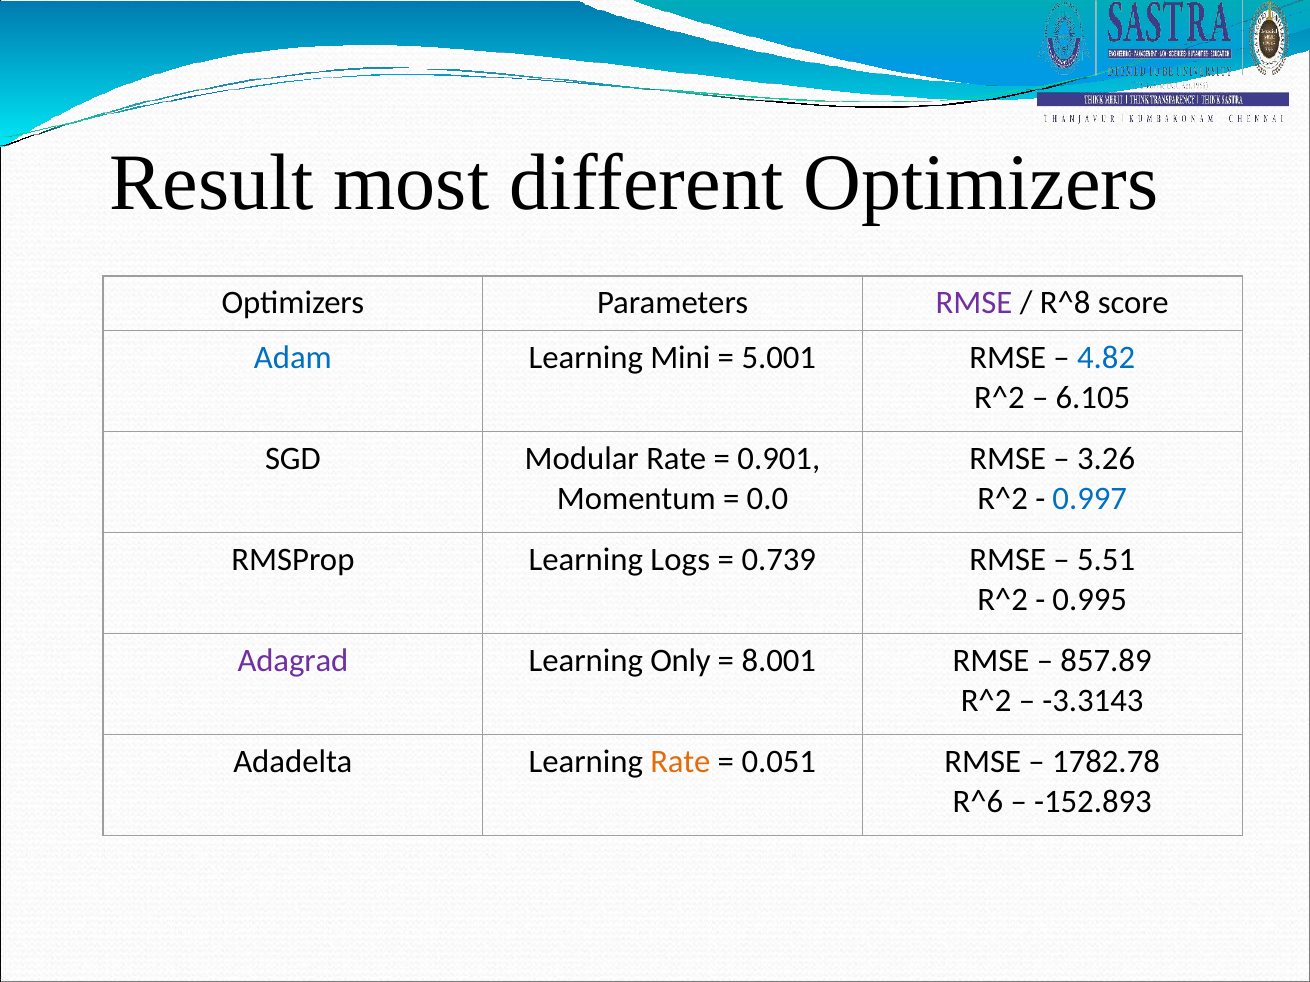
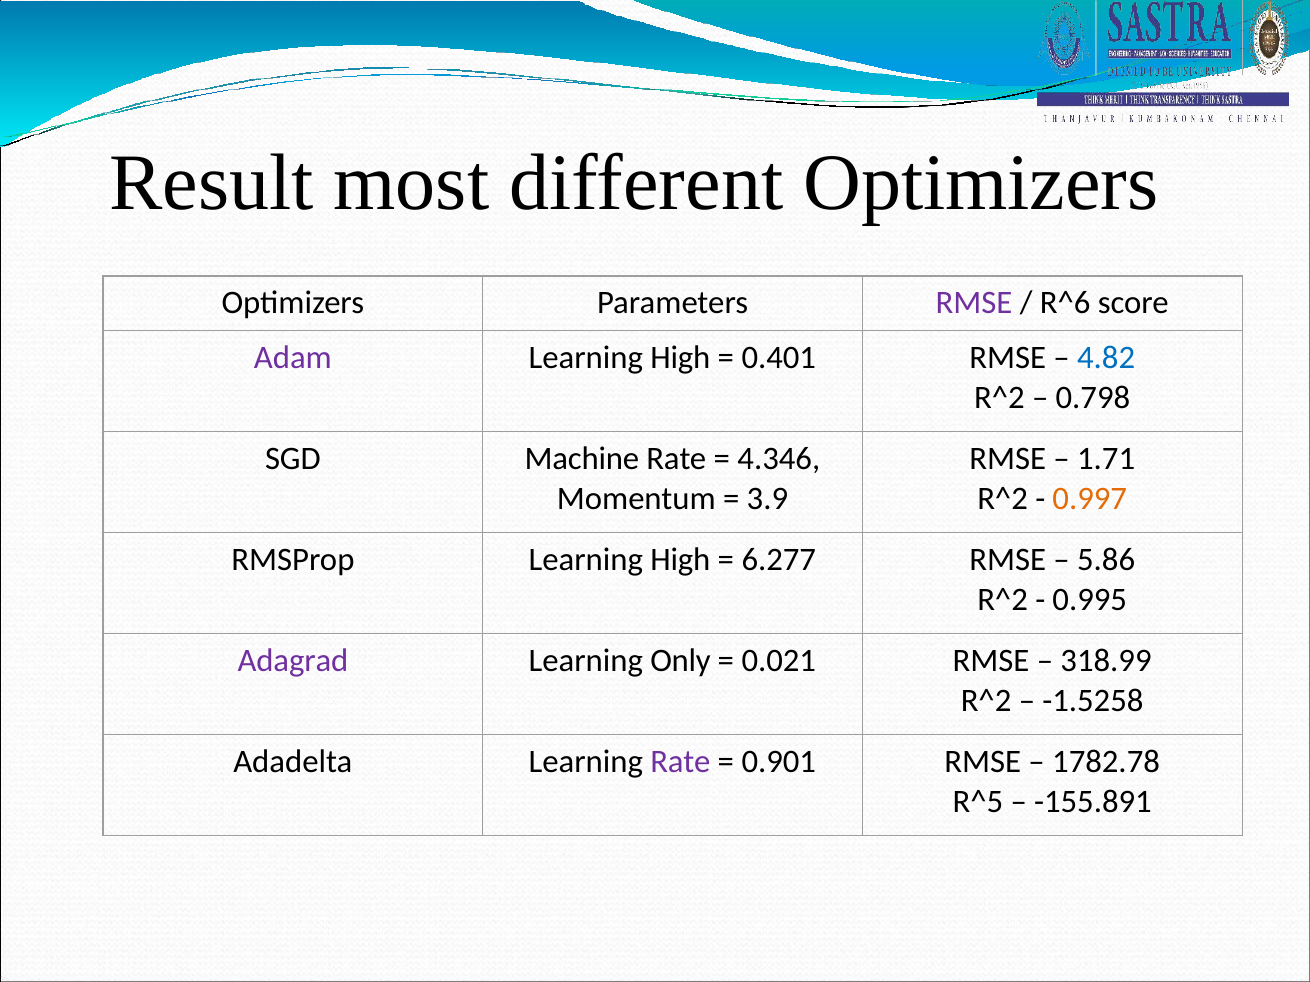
R^8: R^8 -> R^6 (1065, 303)
Adam colour: blue -> purple (293, 358)
Mini: Mini -> High (680, 358)
5.001: 5.001 -> 0.401 (779, 358)
6.105: 6.105 -> 0.798 (1093, 398)
Modular: Modular -> Machine (582, 459)
0.901: 0.901 -> 4.346 (779, 459)
3.26: 3.26 -> 1.71 (1106, 459)
0.0: 0.0 -> 3.9 (767, 499)
0.997 colour: blue -> orange (1090, 499)
RMSProp Learning Logs: Logs -> High (680, 560)
0.739: 0.739 -> 6.277 (779, 560)
5.51: 5.51 -> 5.86 (1106, 560)
8.001: 8.001 -> 0.021 (779, 661)
857.89: 857.89 -> 318.99 (1106, 661)
-3.3143: -3.3143 -> -1.5258 (1093, 701)
Rate colour: orange -> purple (680, 762)
0.051: 0.051 -> 0.901 (779, 762)
R^6: R^6 -> R^5 (978, 802)
-152.893: -152.893 -> -155.891 (1093, 802)
